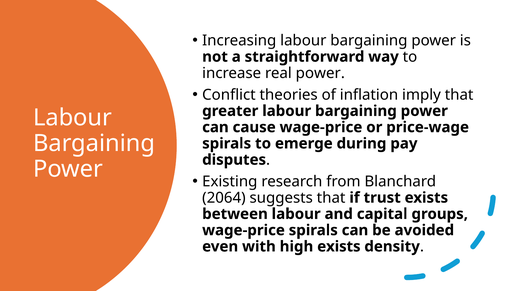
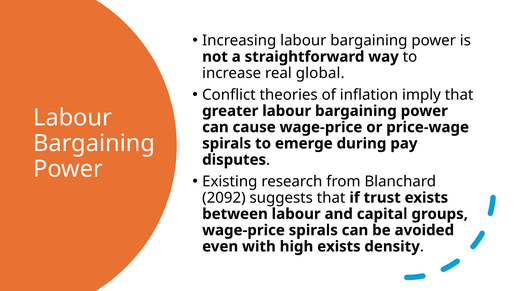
real power: power -> global (320, 73)
2064: 2064 -> 2092 (224, 198)
